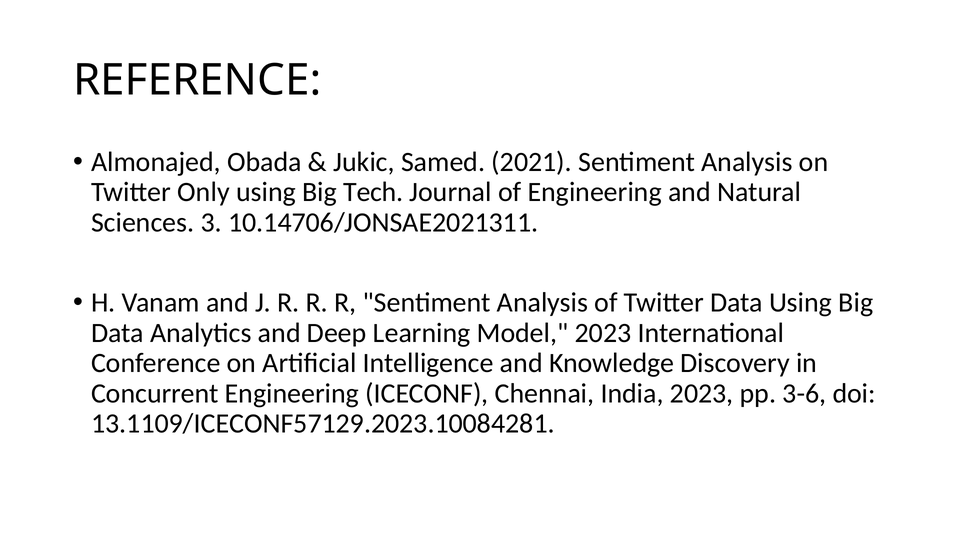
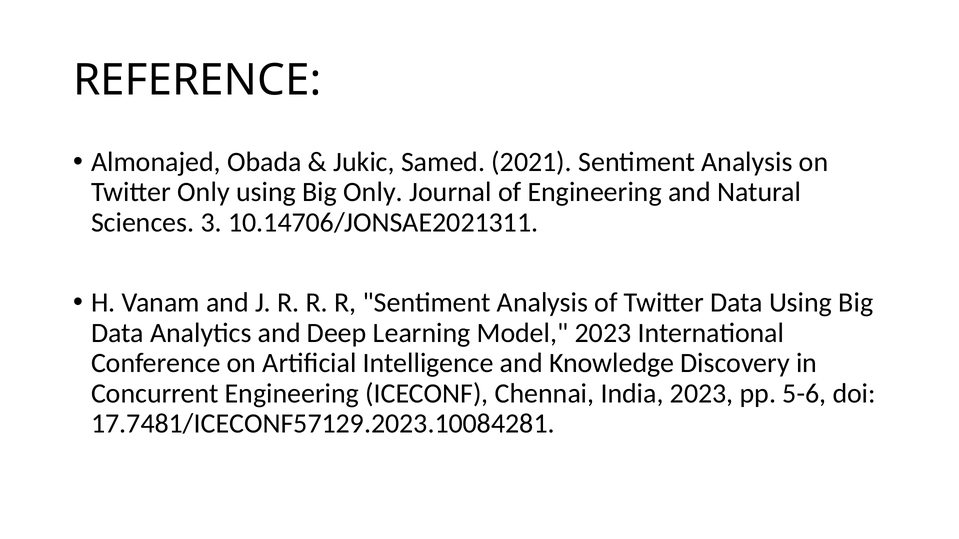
Big Tech: Tech -> Only (373, 192)
3-6: 3-6 -> 5-6 (804, 394)
13.1109/ICECONF57129.2023.10084281: 13.1109/ICECONF57129.2023.10084281 -> 17.7481/ICECONF57129.2023.10084281 (323, 424)
